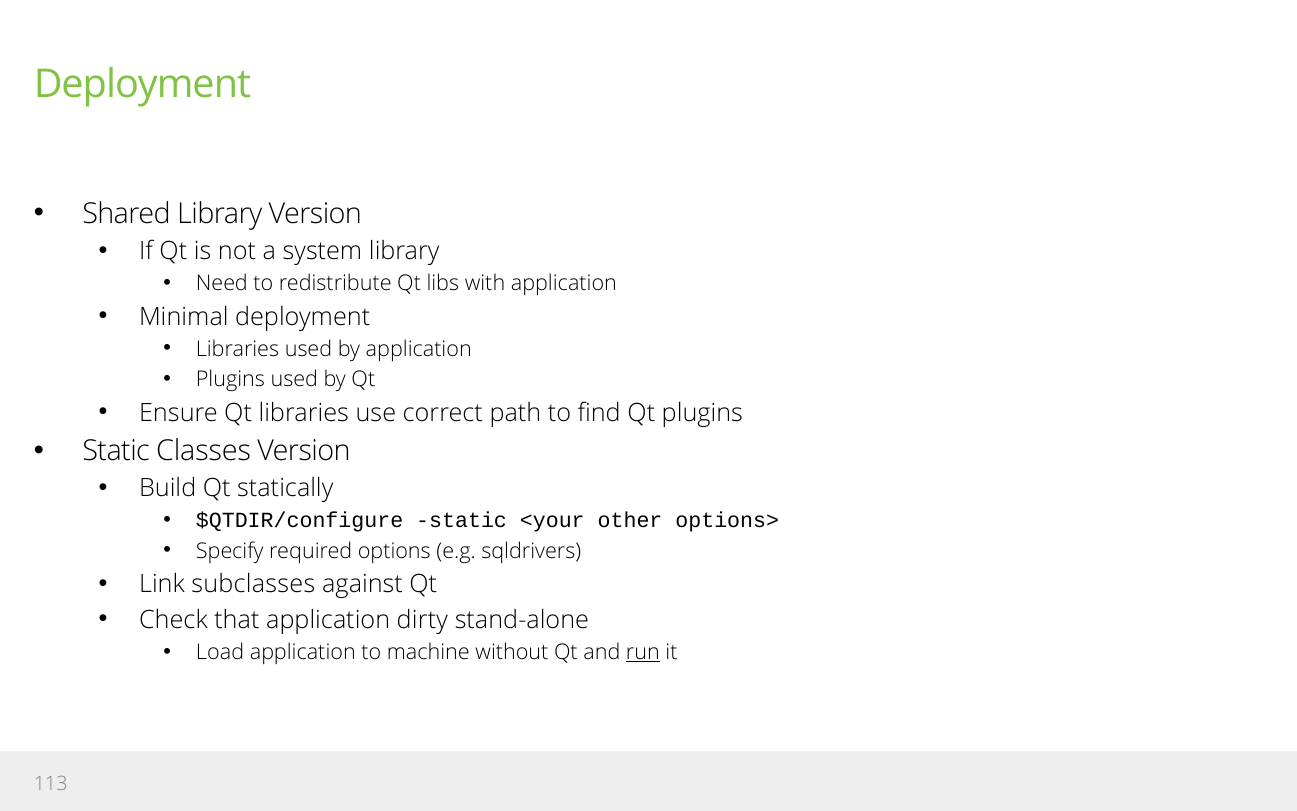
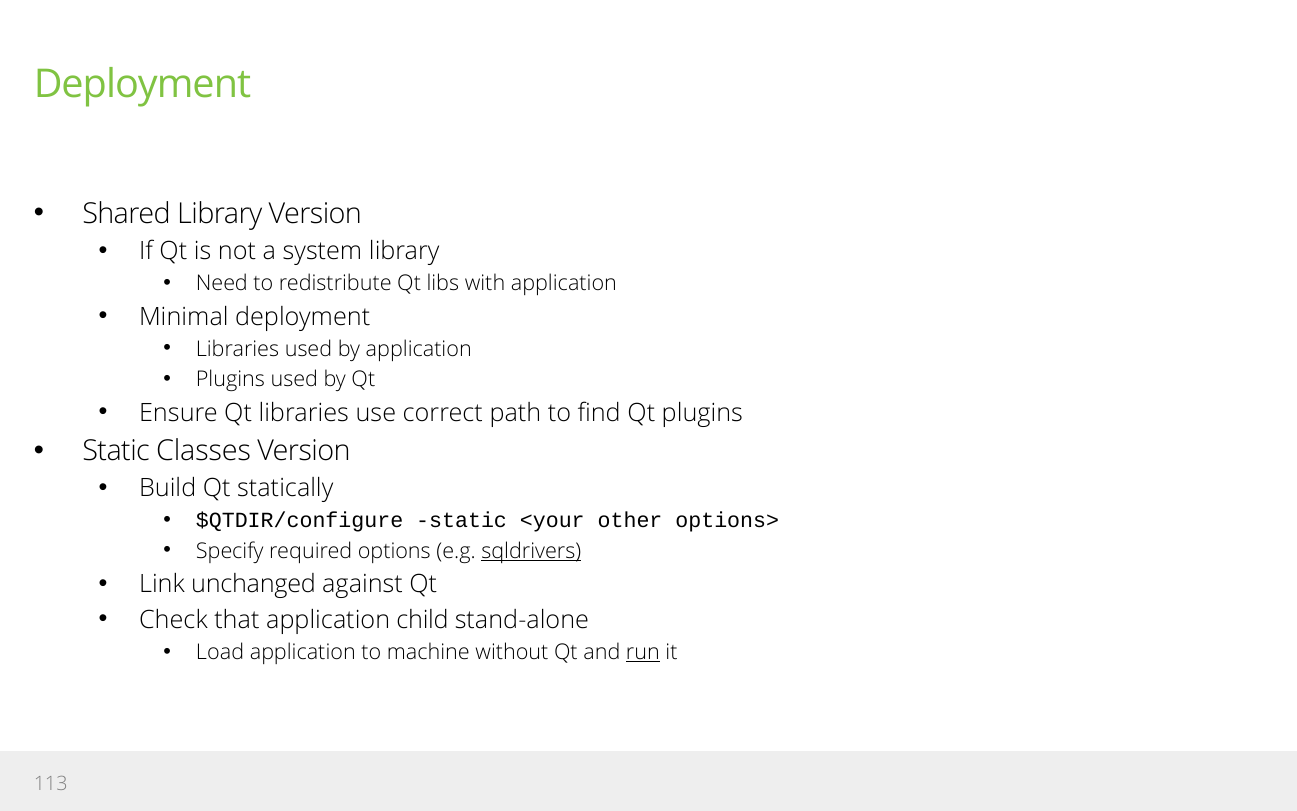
sqldrivers underline: none -> present (531, 551)
subclasses: subclasses -> unchanged (254, 584)
dirty: dirty -> child (423, 620)
